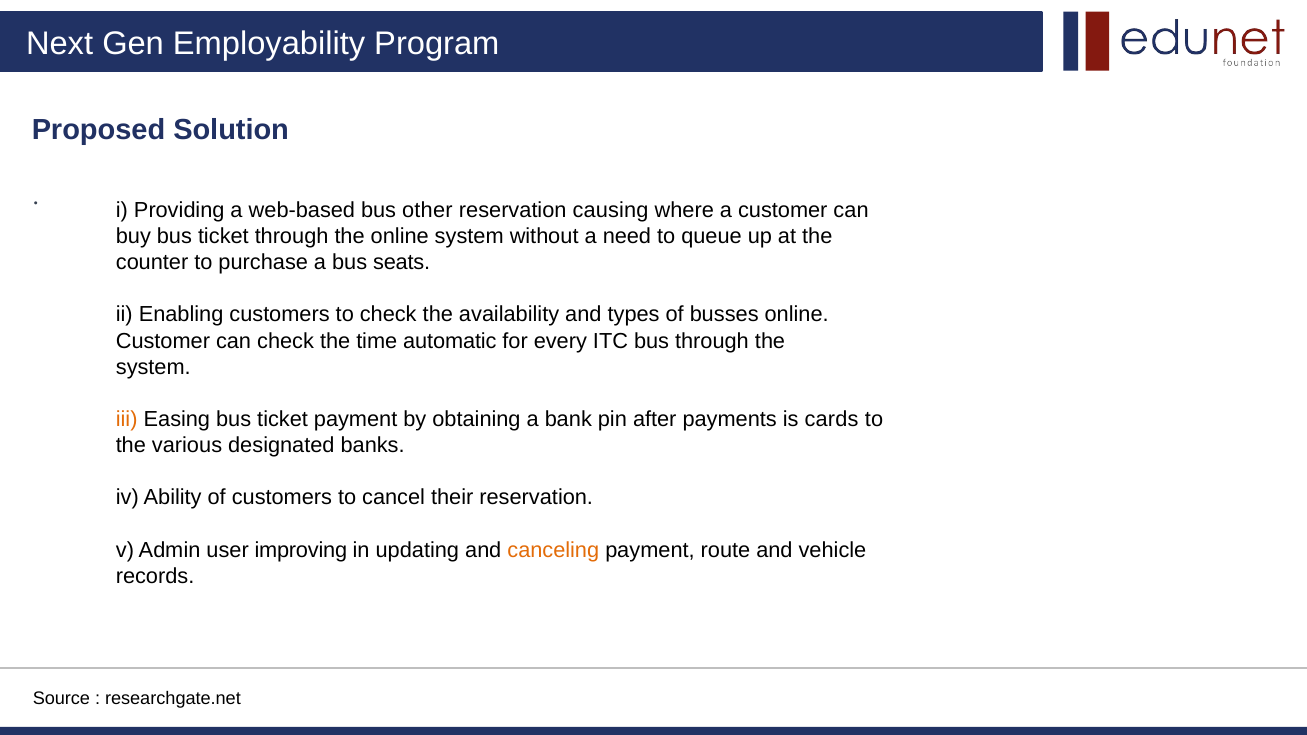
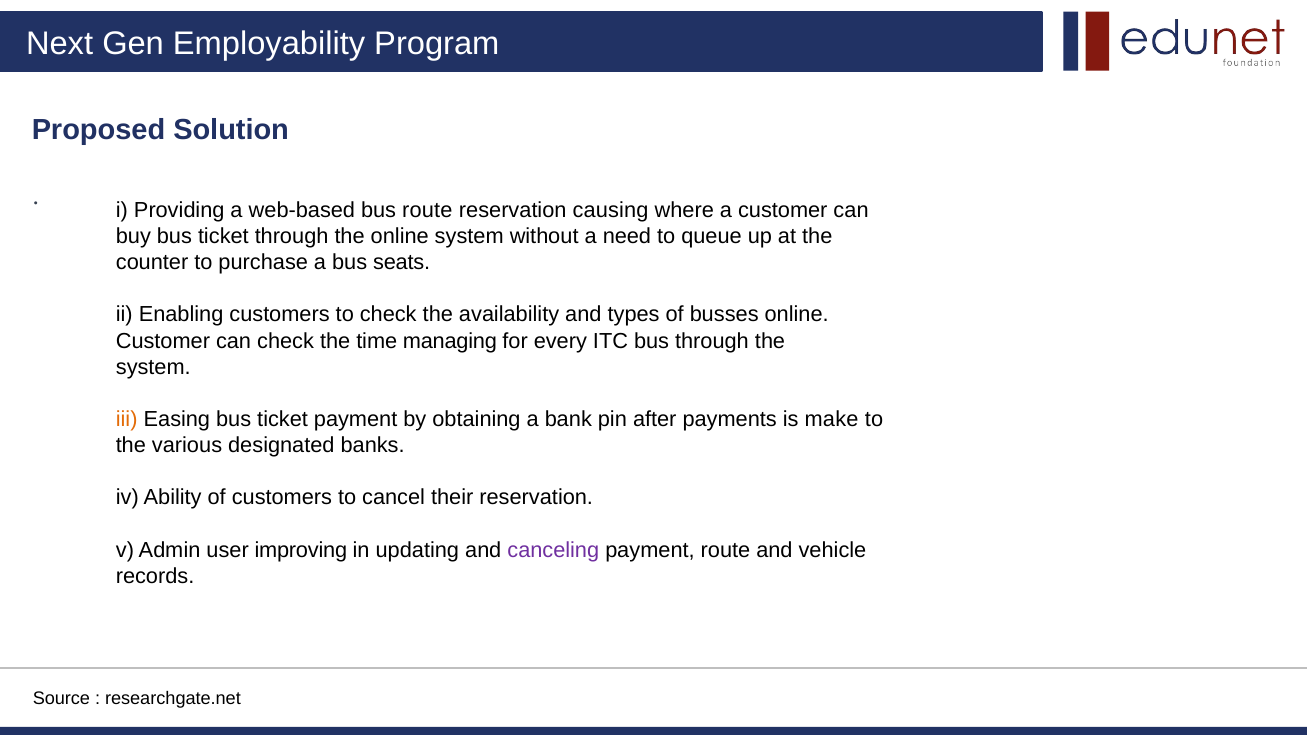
bus other: other -> route (427, 210)
automatic: automatic -> managing (450, 341)
cards: cards -> make (832, 419)
canceling colour: orange -> purple (553, 550)
